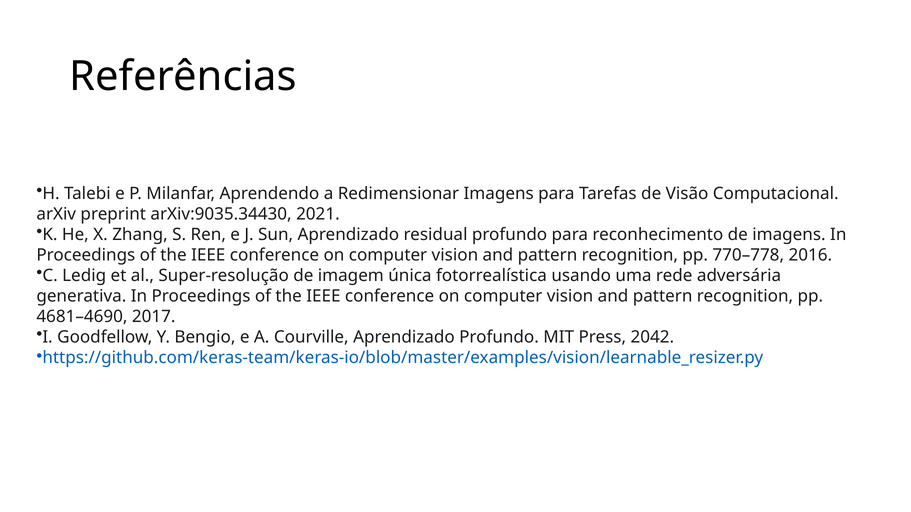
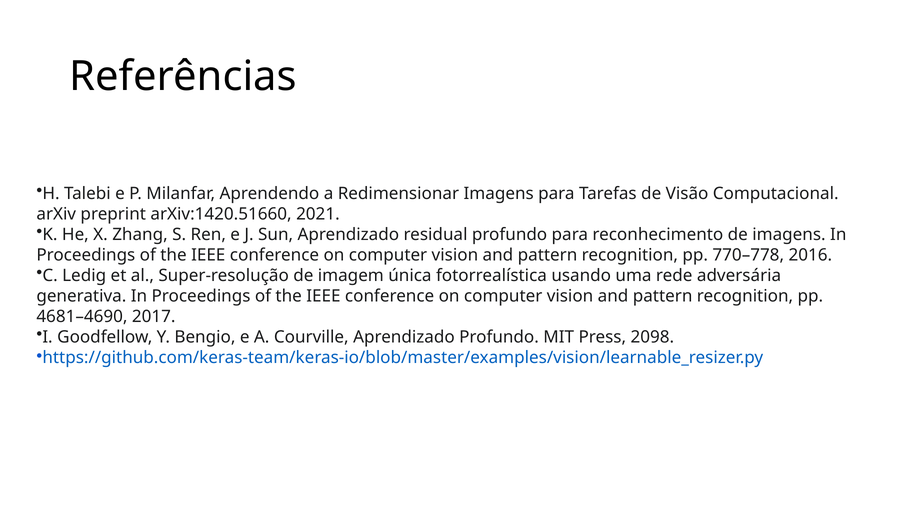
arXiv:9035.34430: arXiv:9035.34430 -> arXiv:1420.51660 (221, 214)
2042: 2042 -> 2098 (652, 337)
